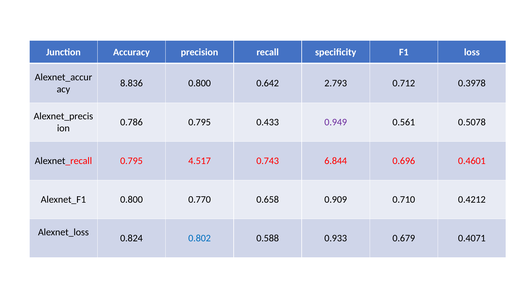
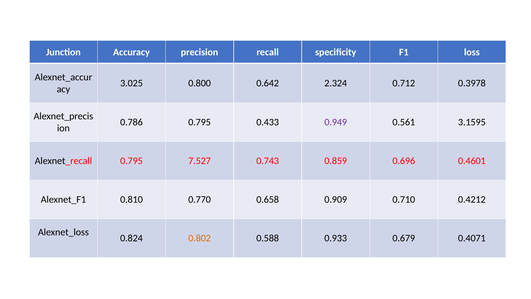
8.836: 8.836 -> 3.025 (131, 83)
2.793: 2.793 -> 2.324 (336, 83)
0.5078: 0.5078 -> 3.1595 (472, 122)
4.517: 4.517 -> 7.527 (200, 161)
6.844: 6.844 -> 0.859 (336, 161)
0.800: 0.800 -> 0.810 (131, 199)
0.802 colour: blue -> orange (200, 238)
